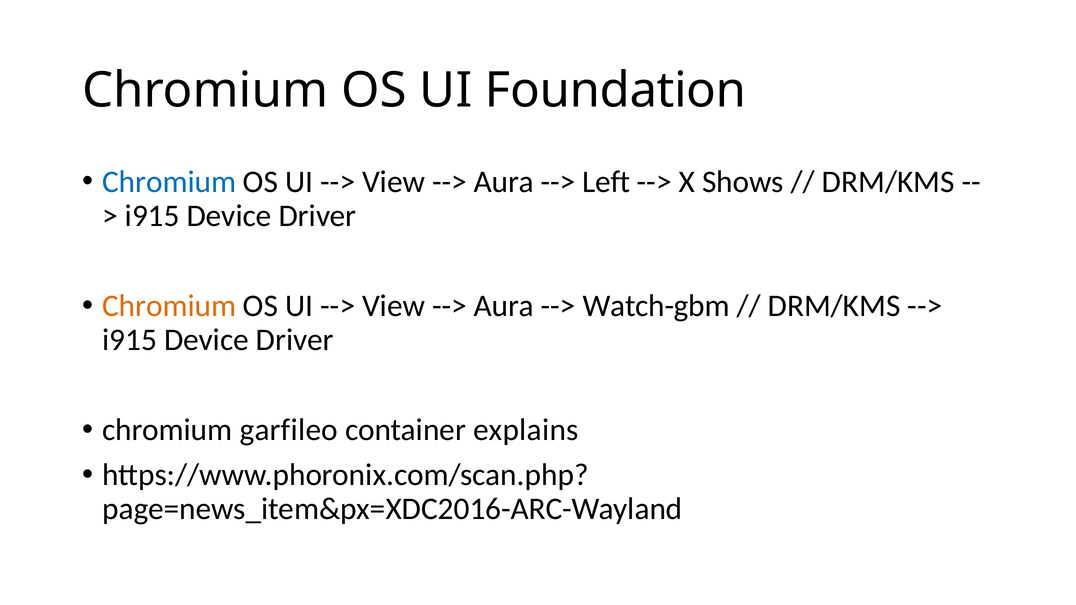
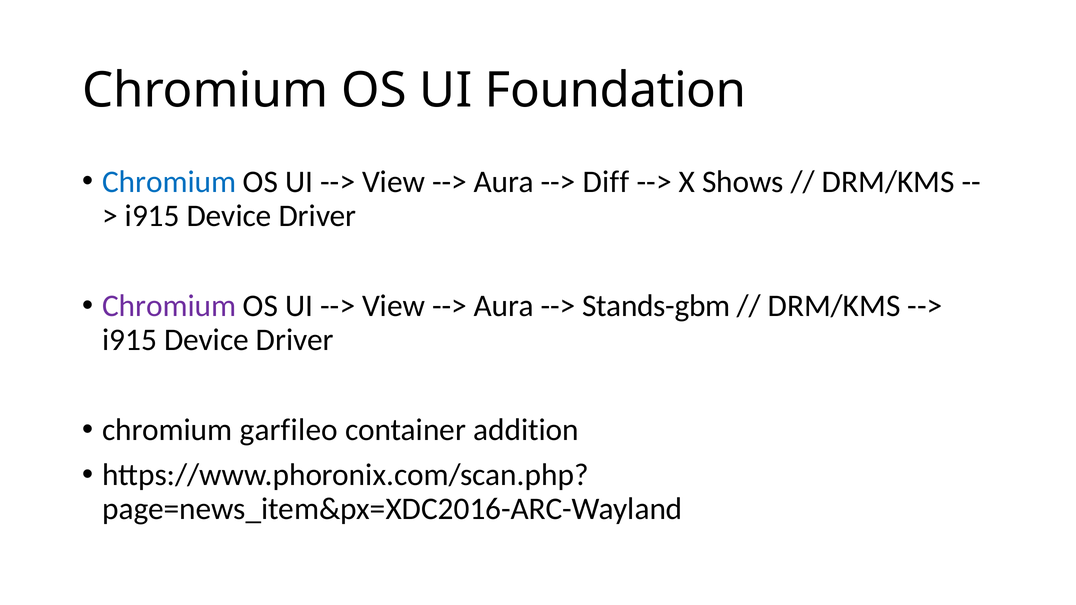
Left: Left -> Diff (606, 182)
Chromium colour: orange -> purple (169, 306)
Watch-gbm: Watch-gbm -> Stands-gbm (656, 306)
explains: explains -> addition (526, 430)
